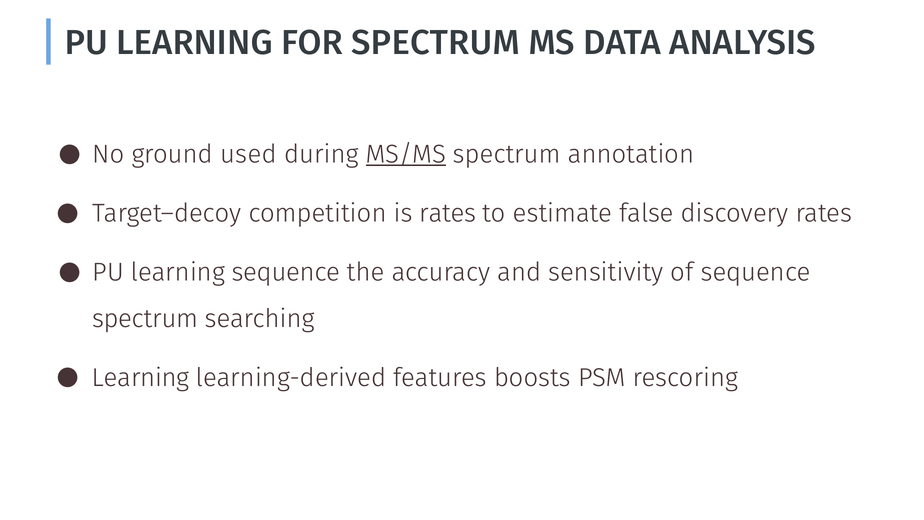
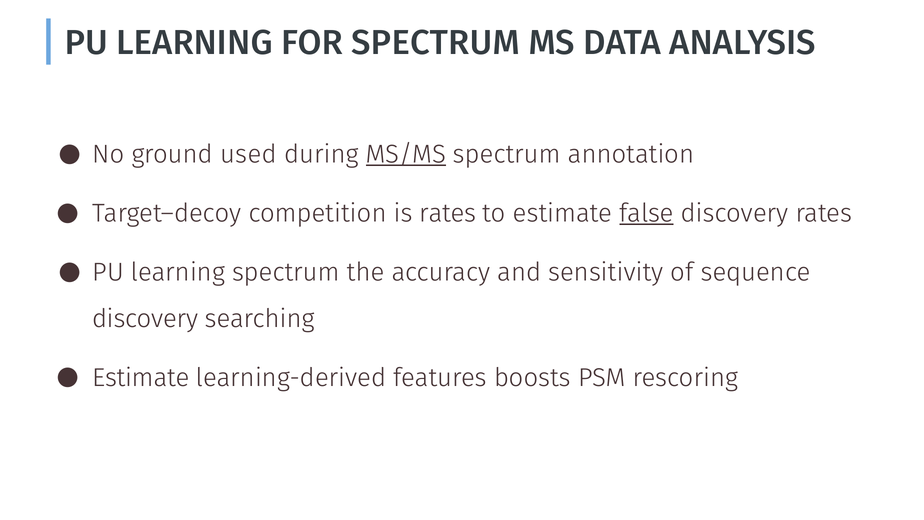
false underline: none -> present (647, 213)
learning sequence: sequence -> spectrum (286, 272)
spectrum: spectrum -> discovery (145, 318)
Learning: Learning -> Estimate (141, 378)
